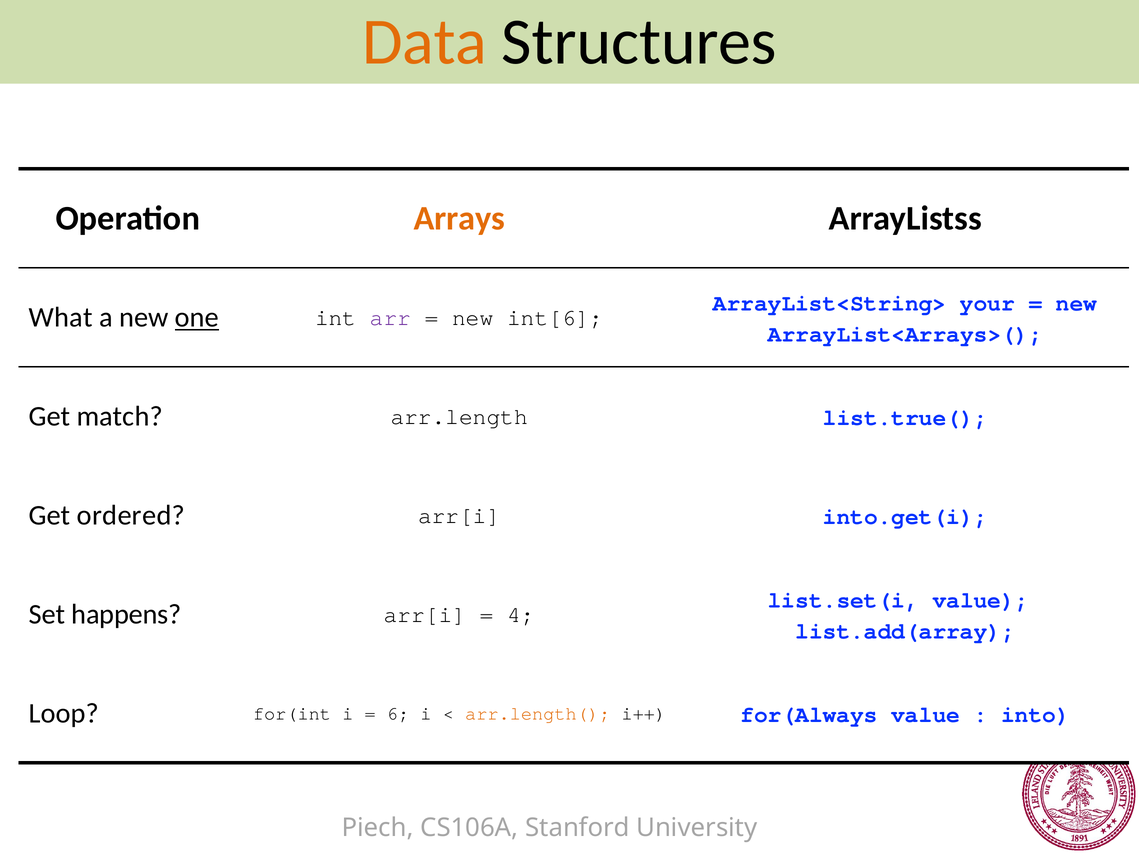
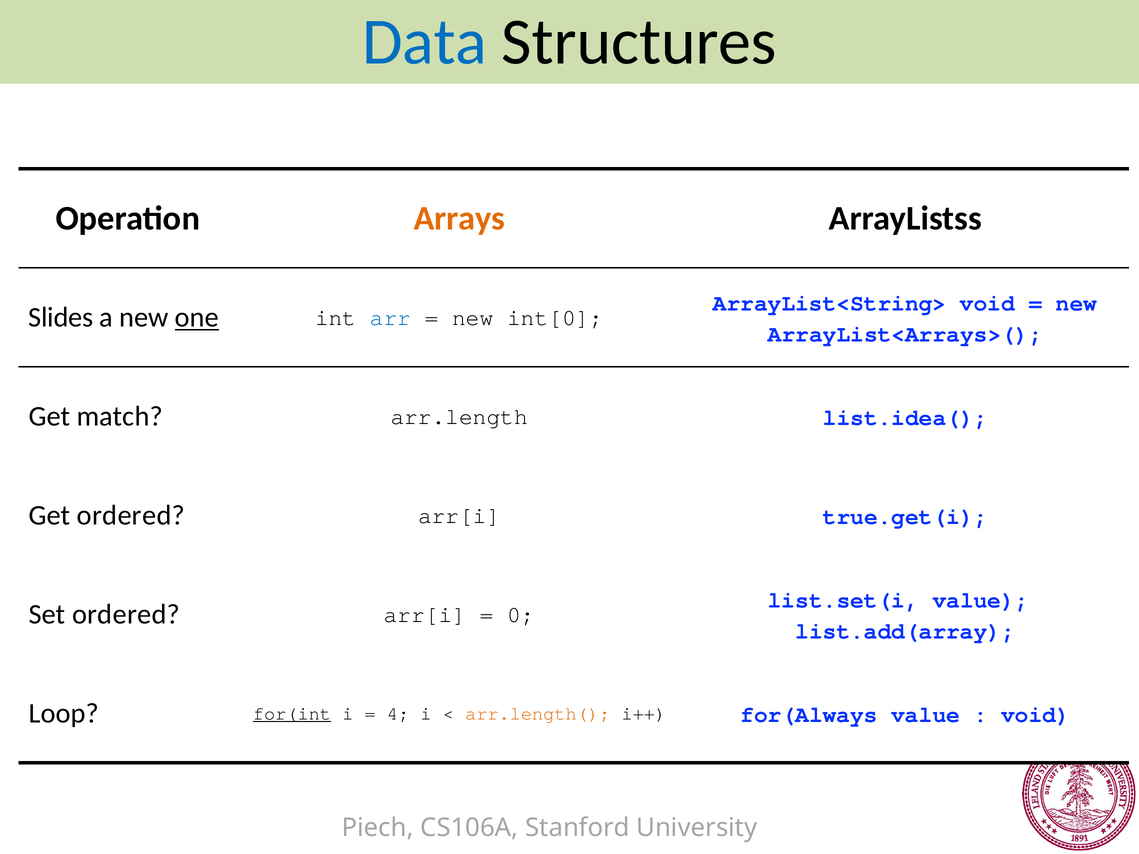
Data colour: orange -> blue (425, 42)
ArrayList<String> your: your -> void (987, 303)
What: What -> Slides (61, 318)
arr colour: purple -> blue (390, 318)
int[6: int[6 -> int[0 (555, 318)
list.true(: list.true( -> list.idea( (905, 418)
into.get(i: into.get(i -> true.get(i (905, 517)
Set happens: happens -> ordered (126, 615)
4: 4 -> 0 (521, 615)
for(int underline: none -> present (292, 714)
6: 6 -> 4 (398, 714)
into: into -> void (1035, 715)
